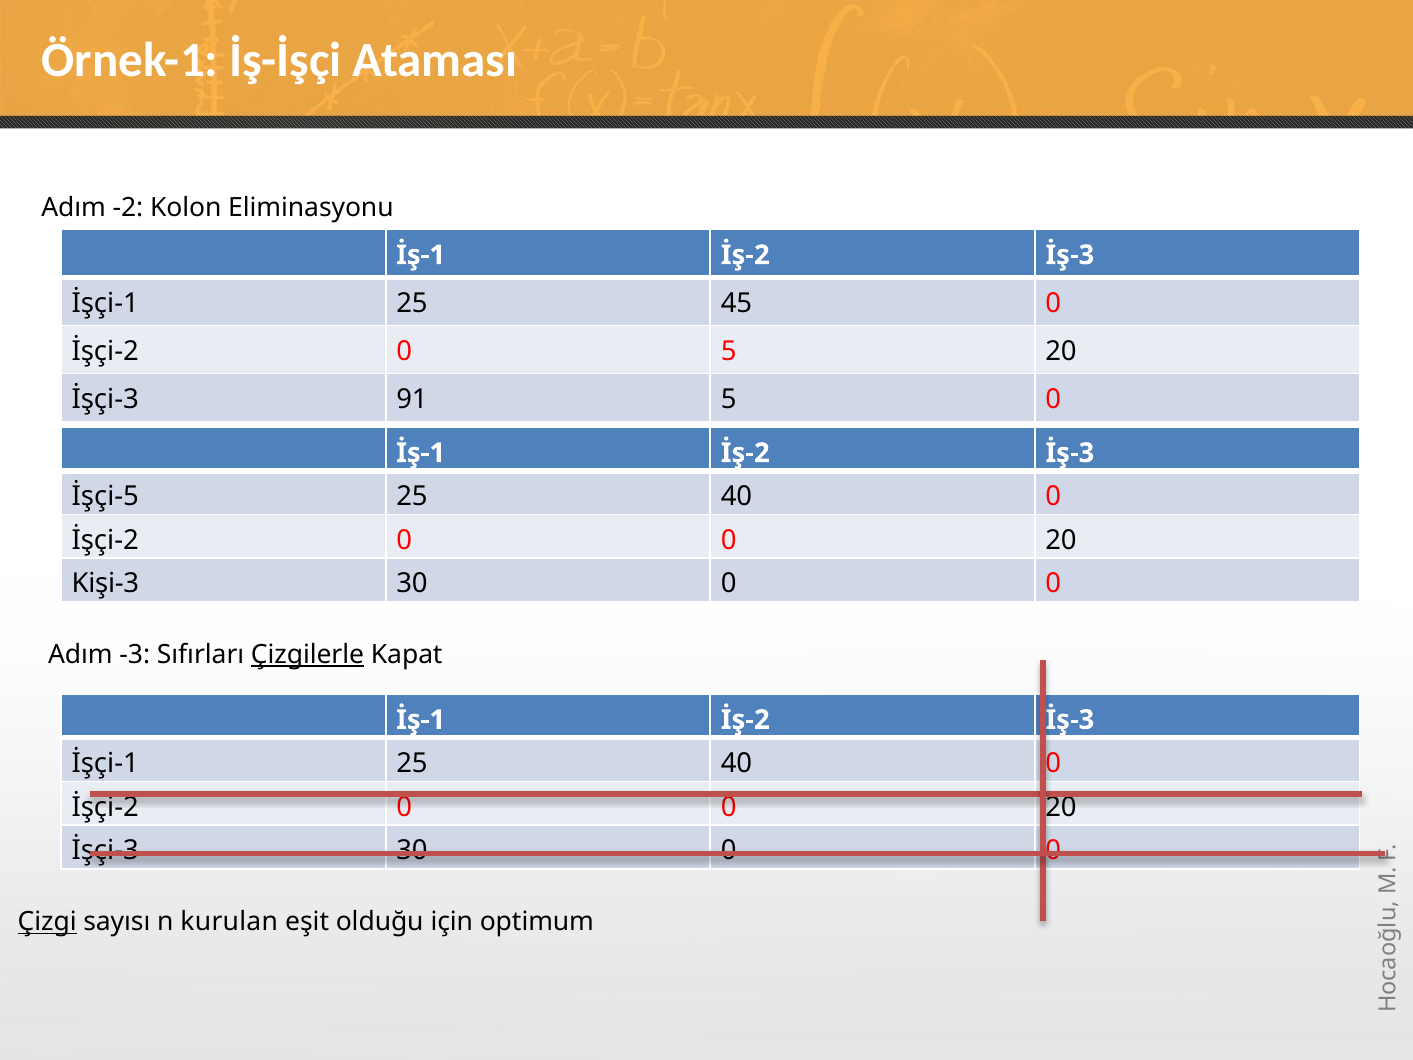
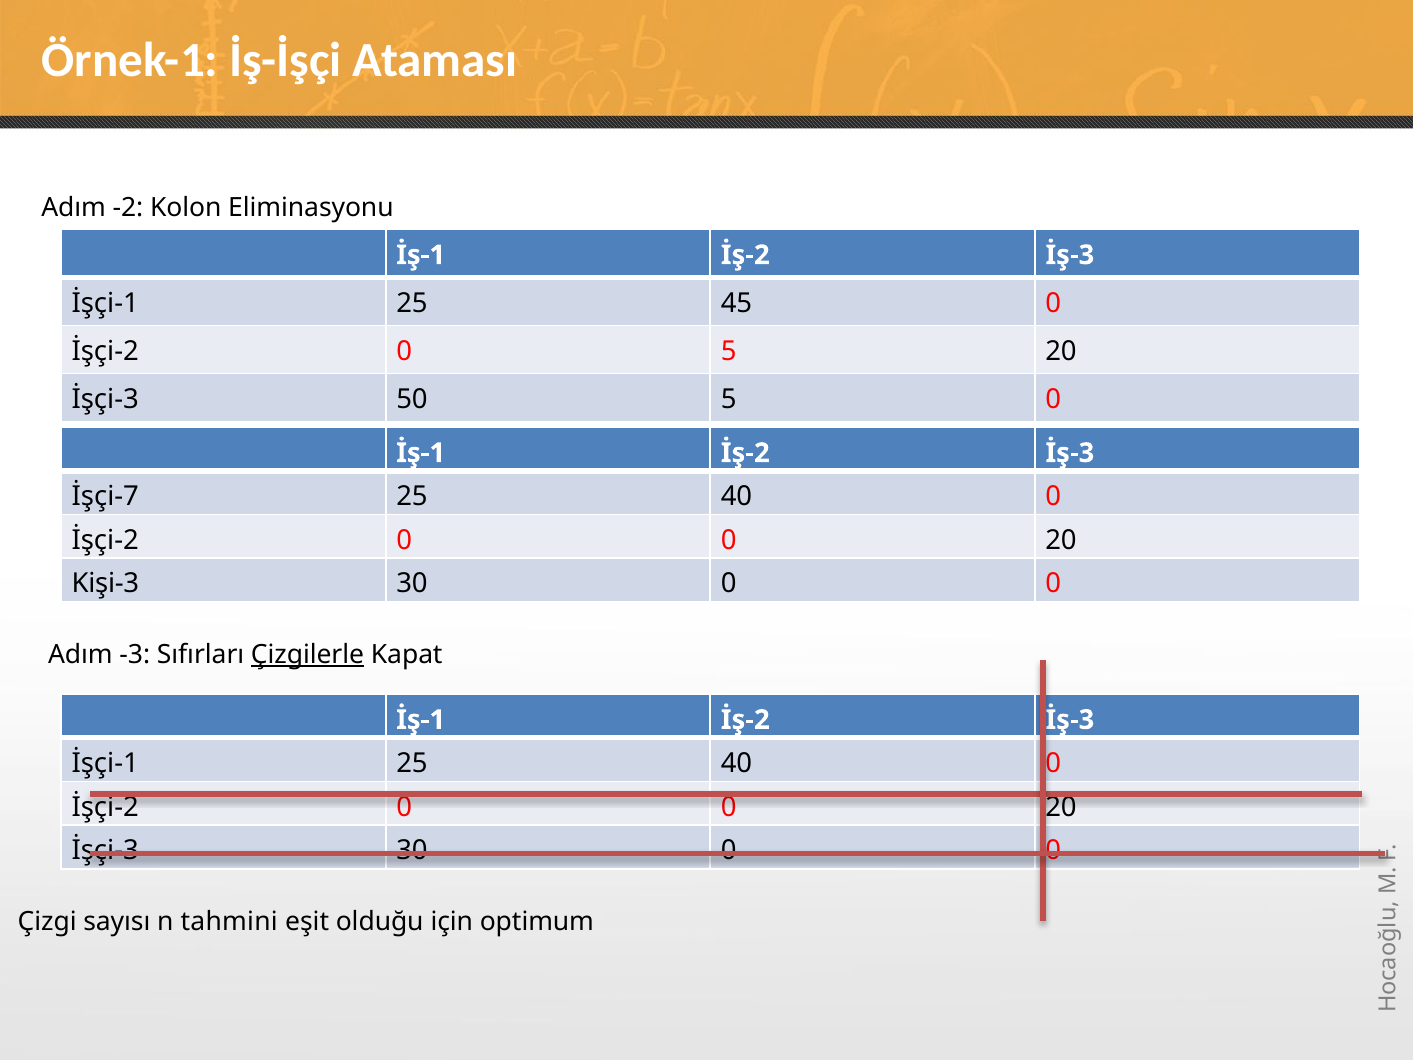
91: 91 -> 50 (412, 399)
İşçi-5: İşçi-5 -> İşçi-7 (105, 496)
Çizgi underline: present -> none (47, 922)
kurulan: kurulan -> tahmini (229, 922)
